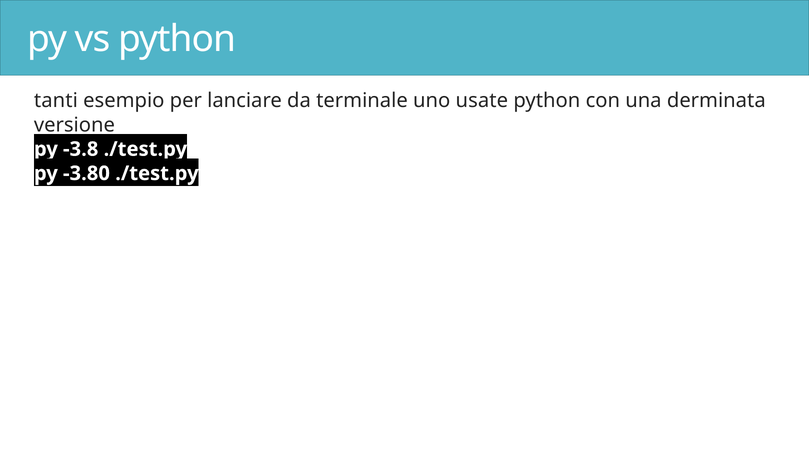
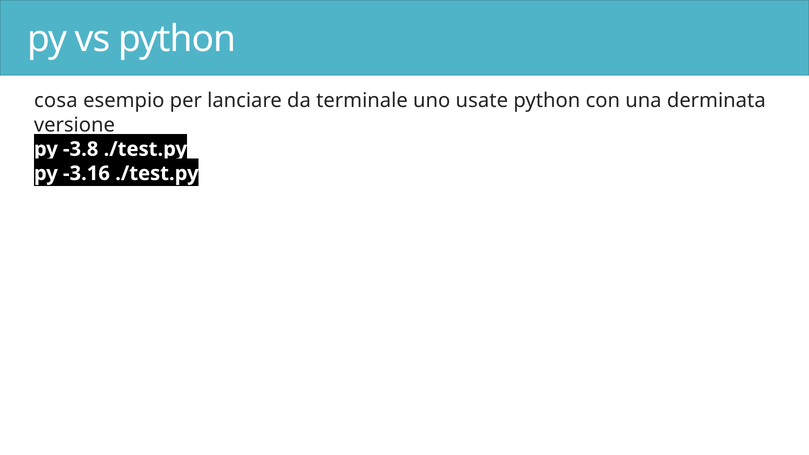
tanti: tanti -> cosa (56, 101)
-3.80: -3.80 -> -3.16 (86, 173)
